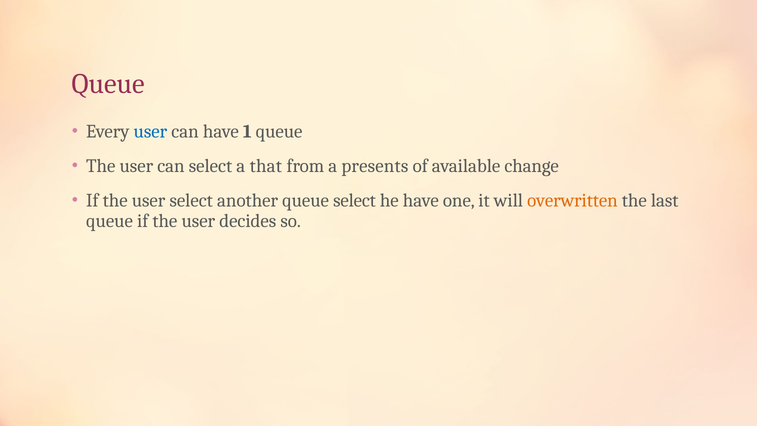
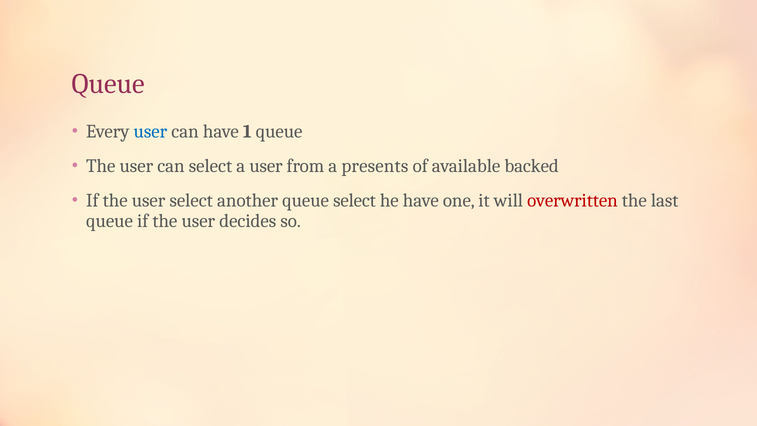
a that: that -> user (266, 166)
change: change -> backed (532, 166)
overwritten colour: orange -> red (572, 200)
